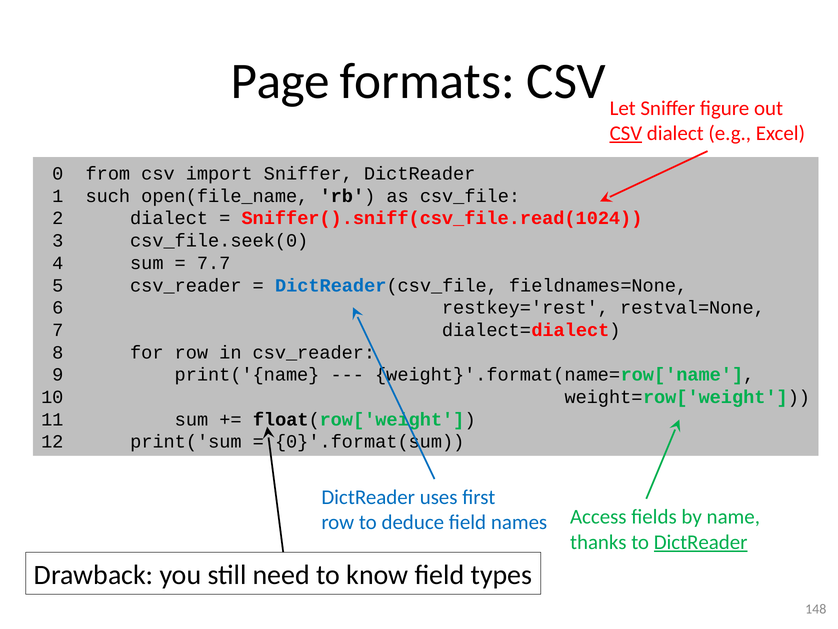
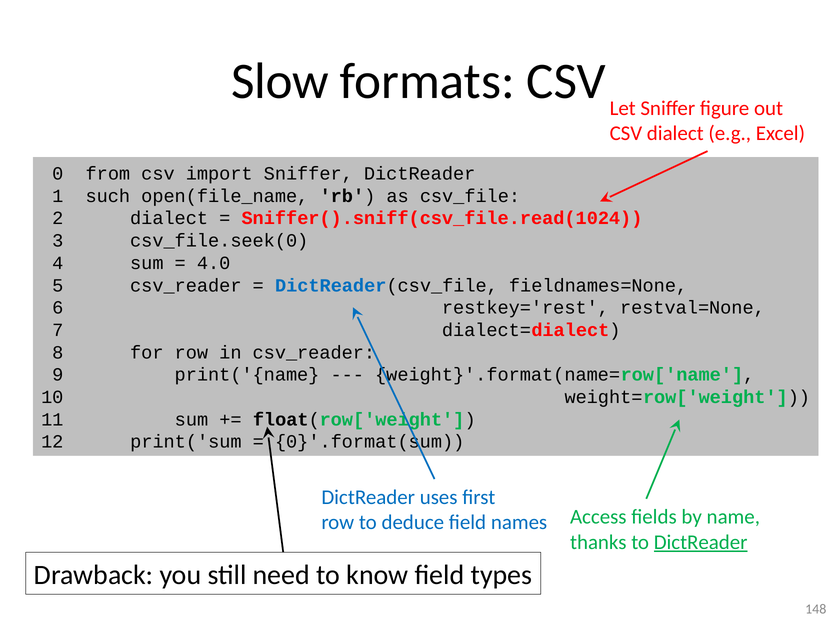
Page: Page -> Slow (280, 81)
CSV underline: present -> none (626, 133)
7.7: 7.7 -> 4.0 (214, 263)
